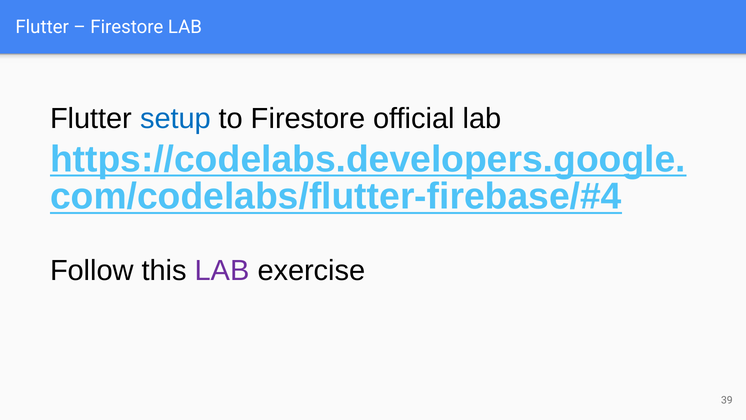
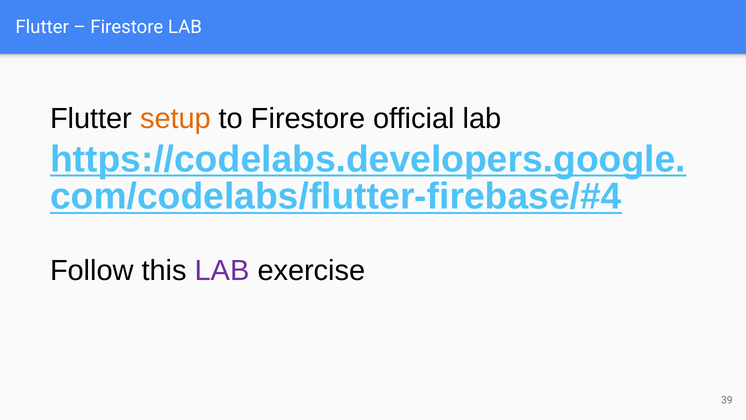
setup colour: blue -> orange (176, 119)
